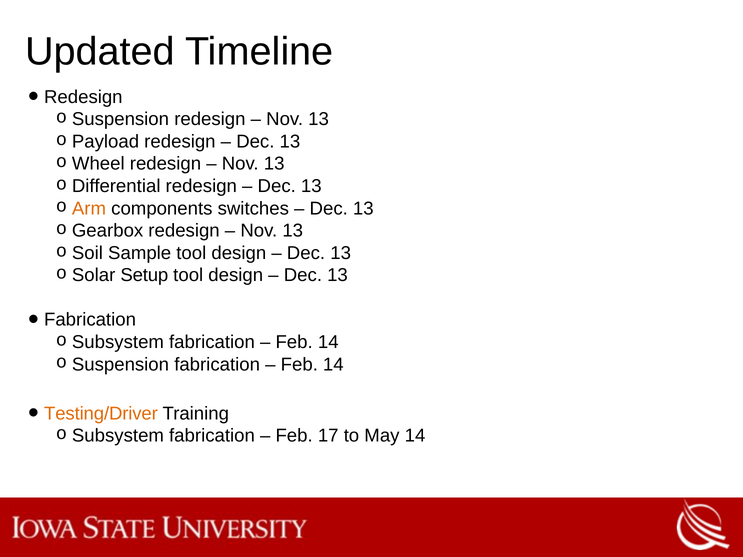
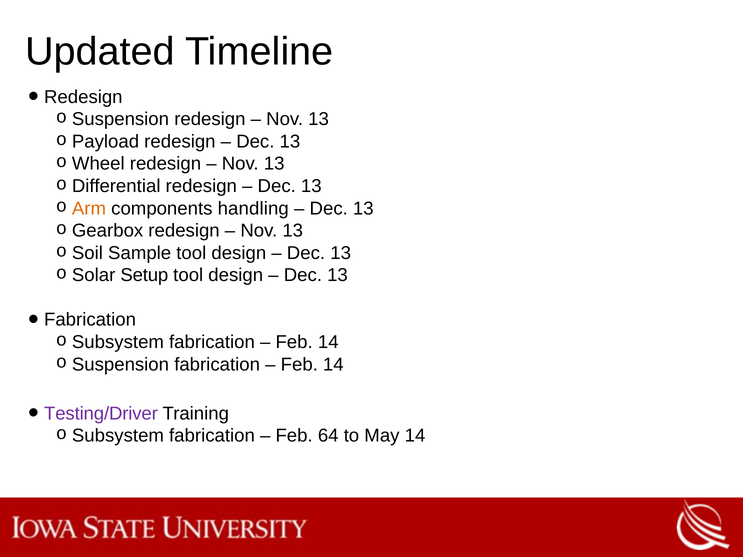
switches: switches -> handling (253, 208)
Testing/Driver colour: orange -> purple (101, 414)
17: 17 -> 64 (328, 436)
